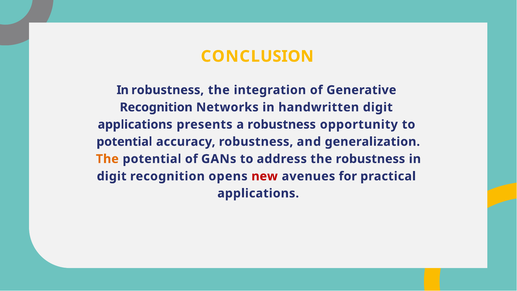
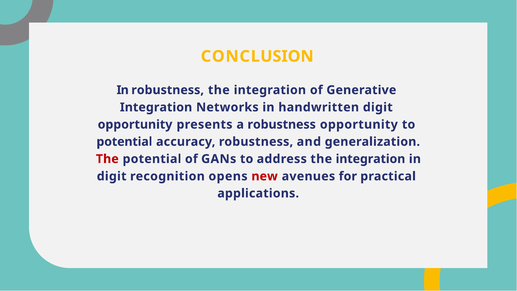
Recognition: Recognition -> Integration (156, 107)
applications: applications -> opportunity (135, 124)
The colour: orange -> red (107, 159)
address the robustness: robustness -> integration (370, 159)
